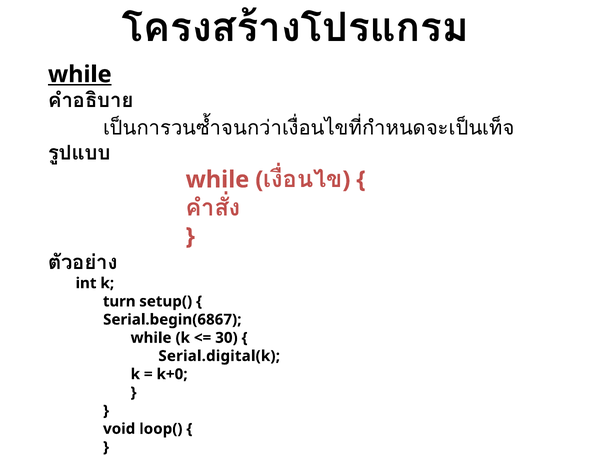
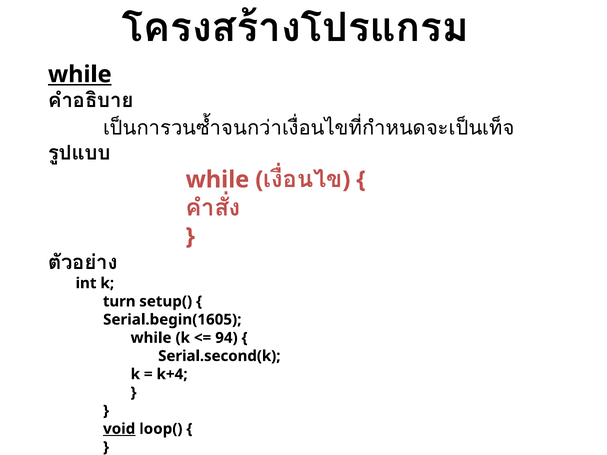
Serial.begin(6867: Serial.begin(6867 -> Serial.begin(1605 (172, 320)
30: 30 -> 94 (226, 338)
Serial.digital(k: Serial.digital(k -> Serial.second(k (219, 356)
k+0: k+0 -> k+4 (172, 374)
void underline: none -> present (119, 429)
